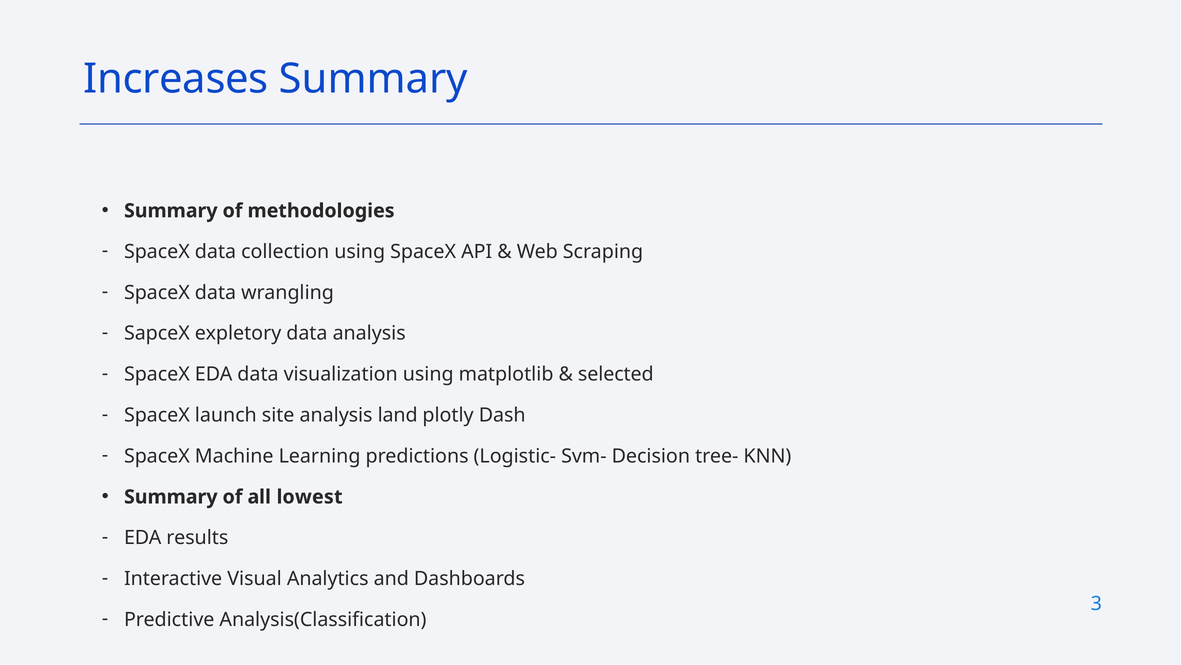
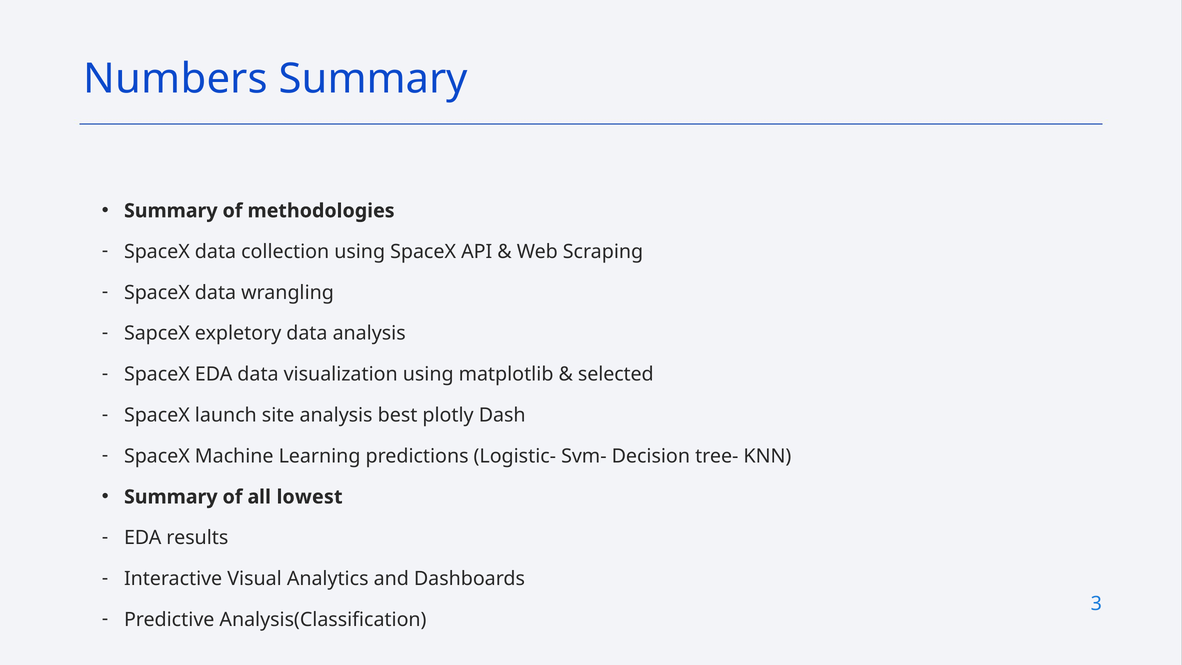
Increases: Increases -> Numbers (176, 79)
land: land -> best (398, 415)
